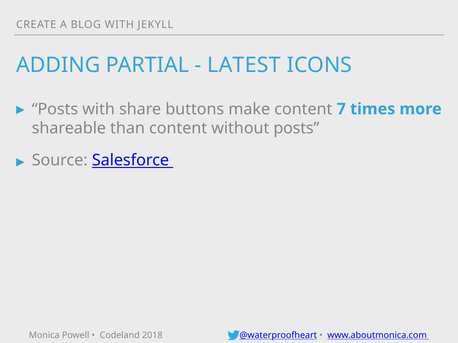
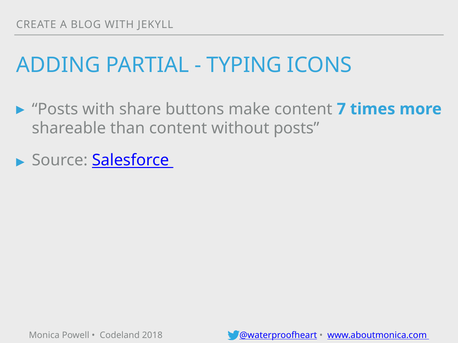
LATEST: LATEST -> TYPING (244, 65)
